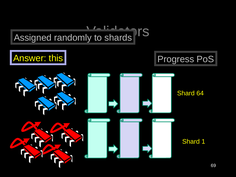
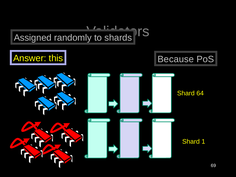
Progress: Progress -> Because (176, 59)
